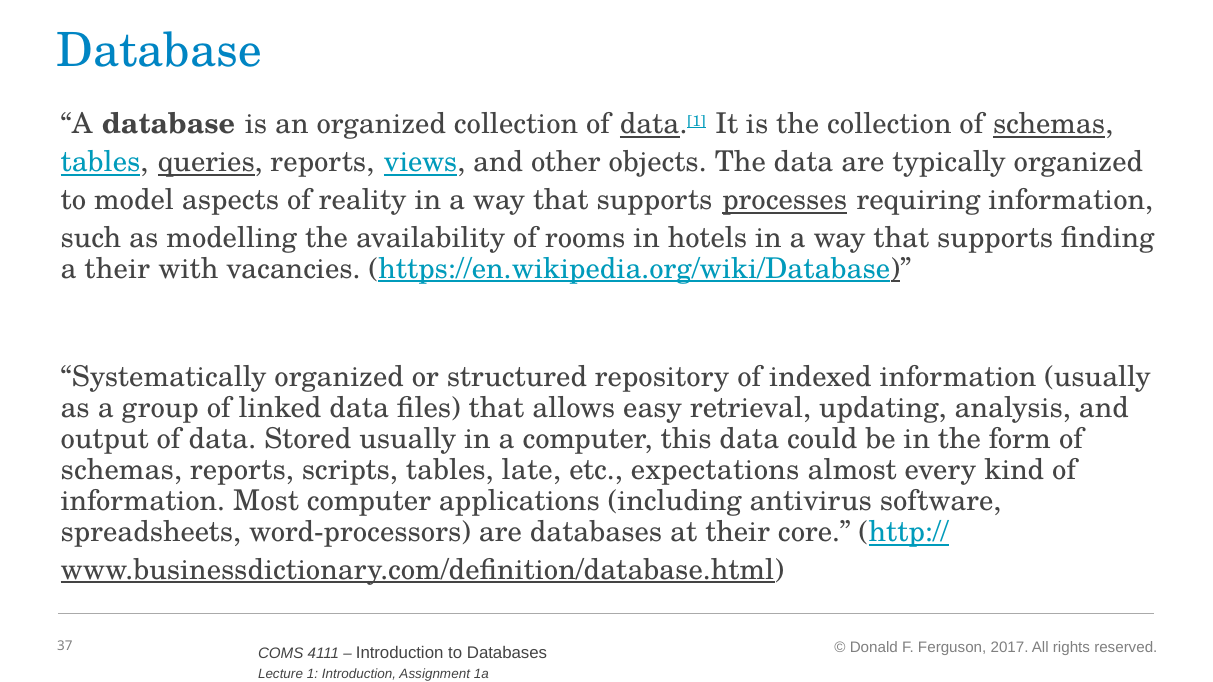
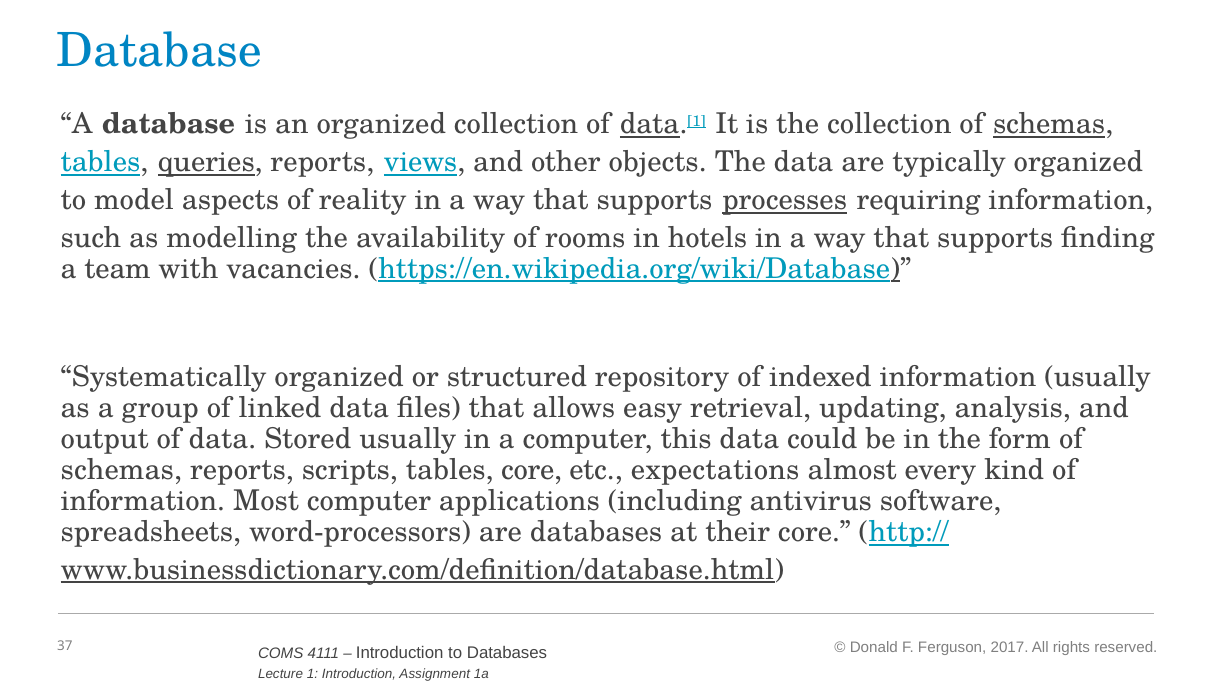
a their: their -> team (118, 269)
tables late: late -> core (532, 470)
